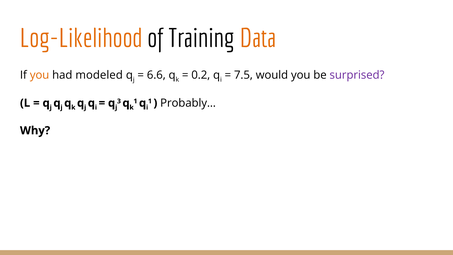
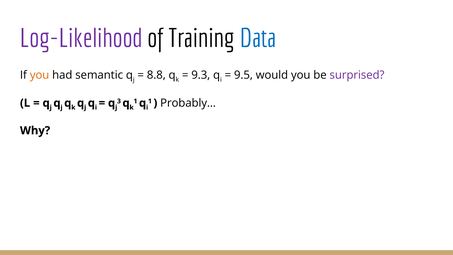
Log-Likelihood colour: orange -> purple (81, 38)
Data colour: orange -> blue (258, 38)
modeled: modeled -> semantic (99, 75)
6.6: 6.6 -> 8.8 (156, 75)
0.2: 0.2 -> 9.3 (201, 75)
7.5: 7.5 -> 9.5 (243, 75)
